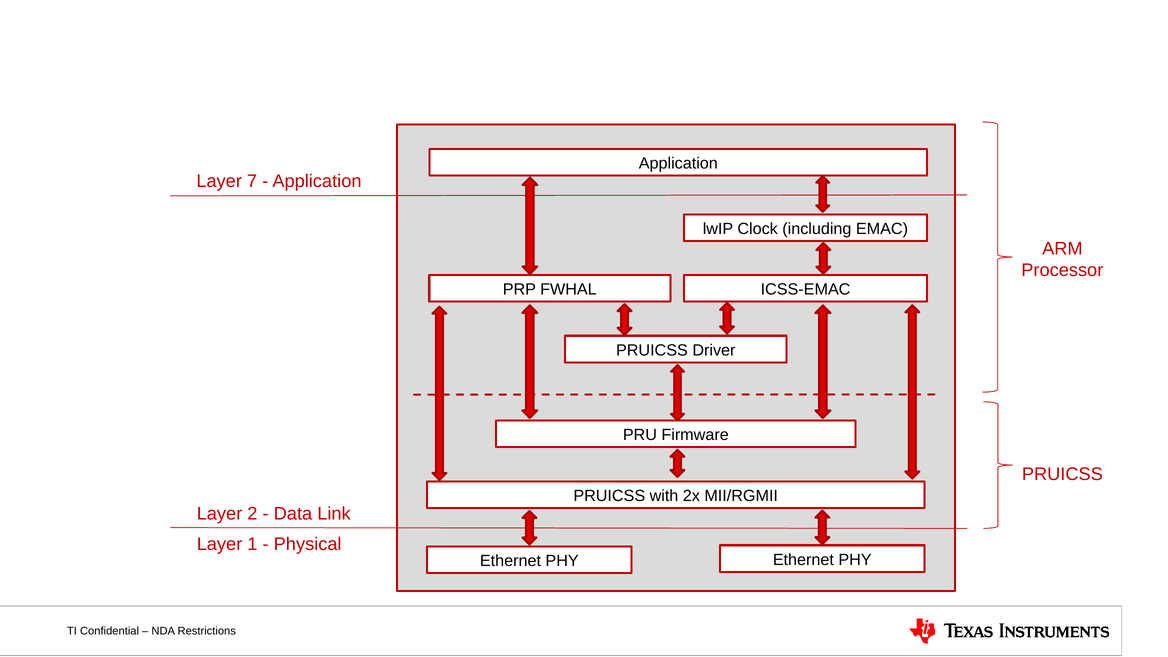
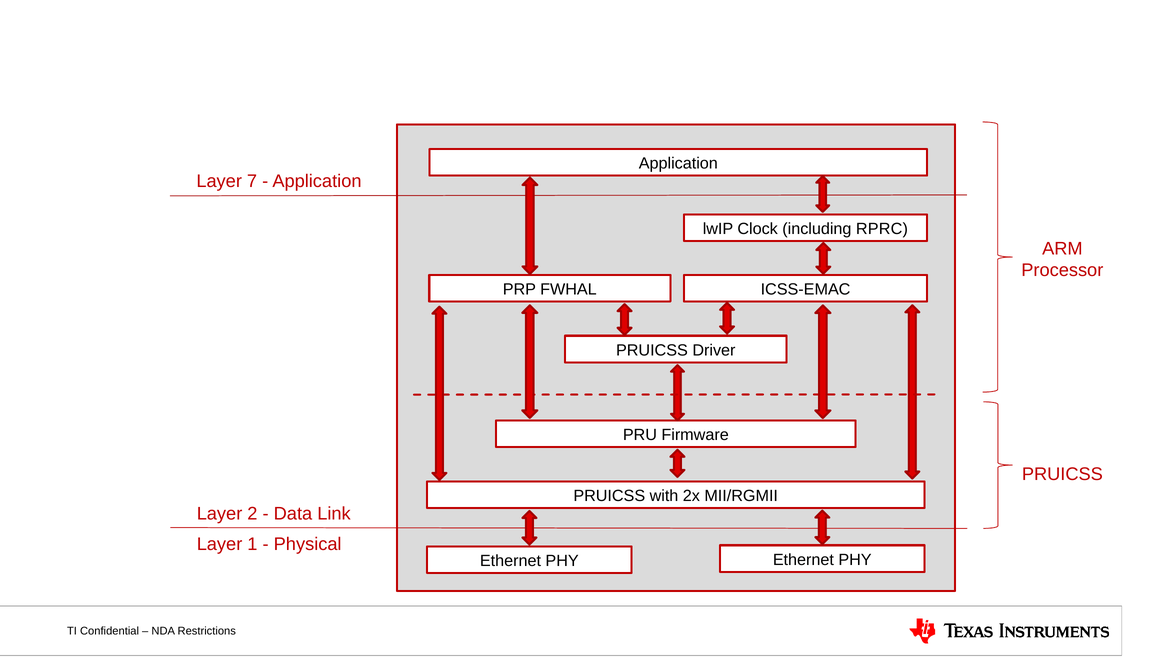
EMAC: EMAC -> RPRC (882, 229)
